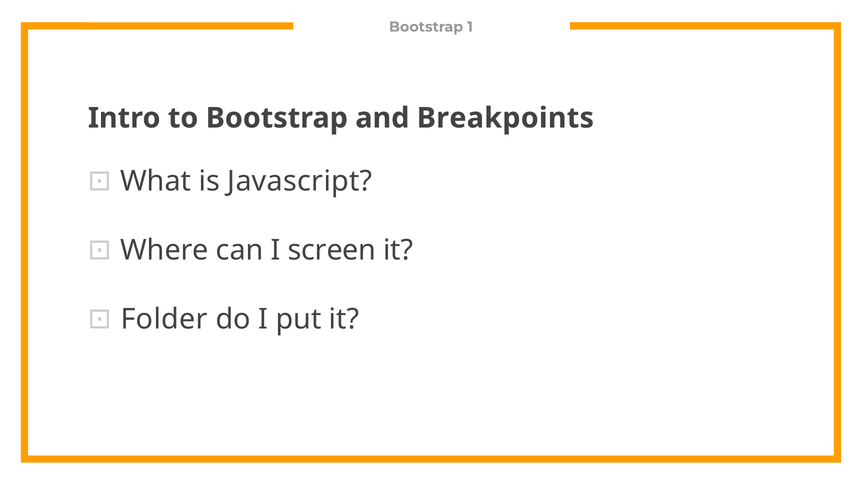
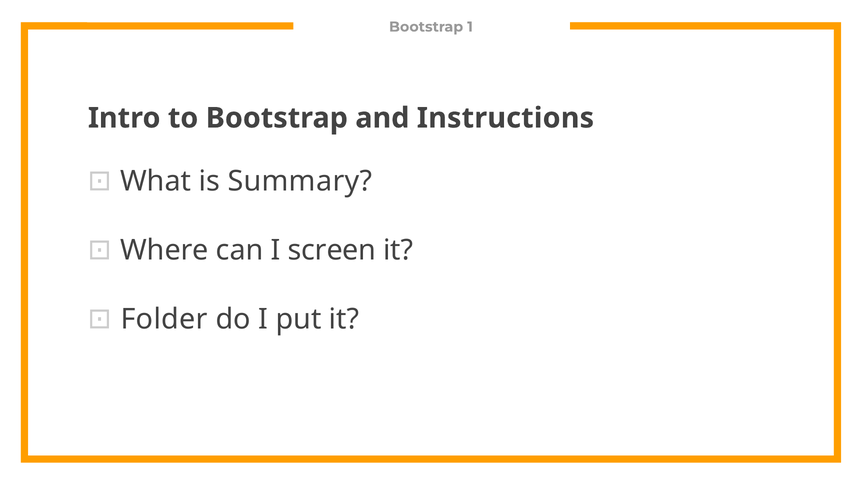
Breakpoints: Breakpoints -> Instructions (505, 118)
Javascript: Javascript -> Summary (300, 181)
